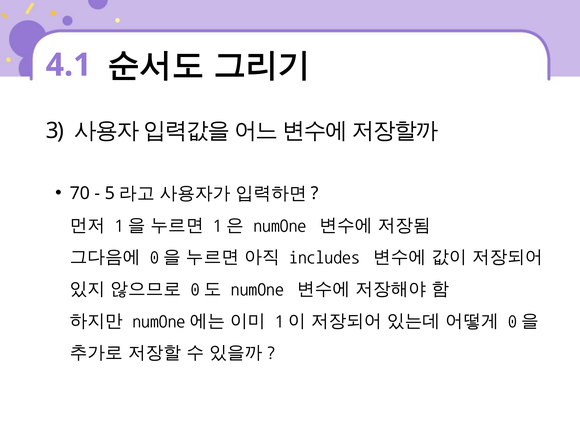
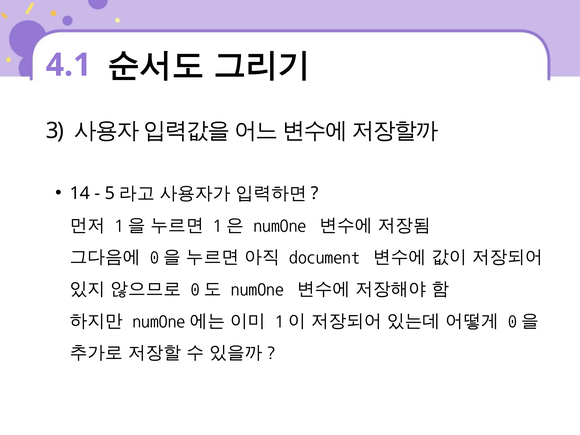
70: 70 -> 14 (80, 193)
includes: includes -> document (325, 257)
